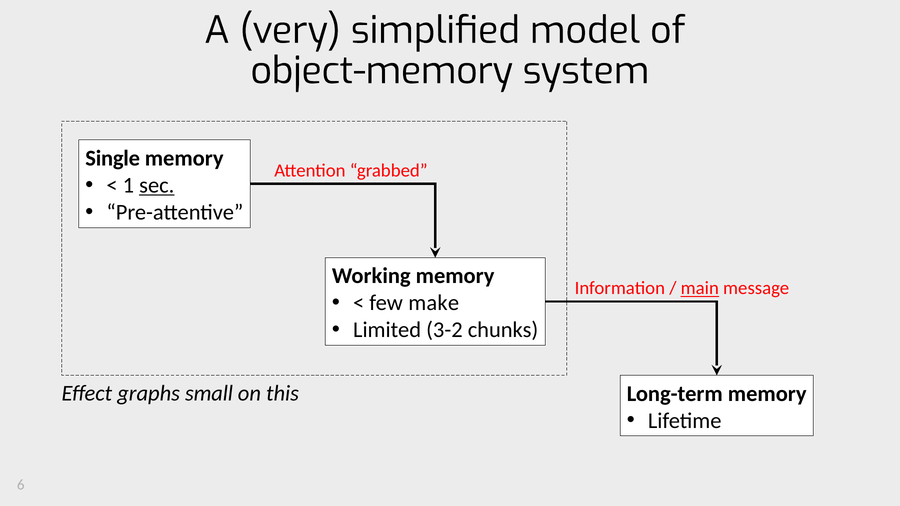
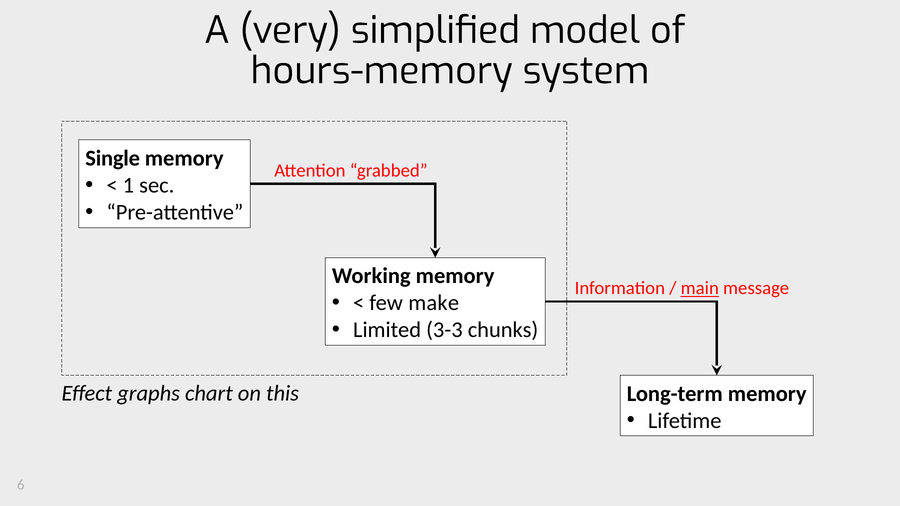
object-memory: object-memory -> hours-memory (382, 71)
sec underline: present -> none (157, 185)
3-2: 3-2 -> 3-3 (444, 330)
small: small -> chart (209, 393)
